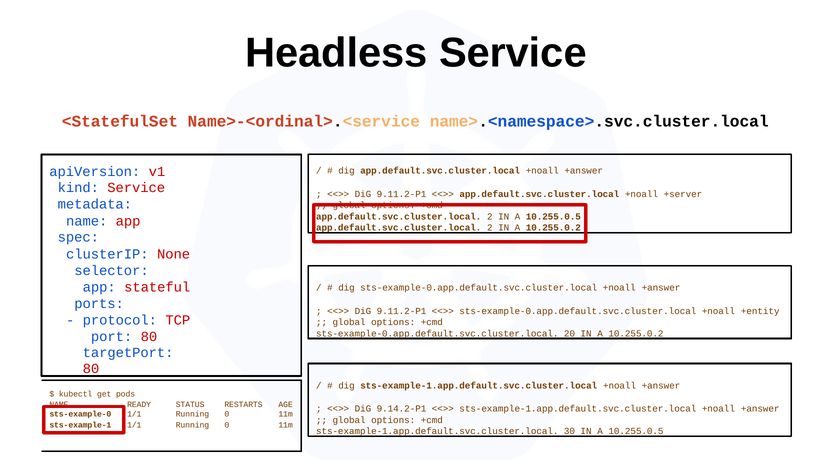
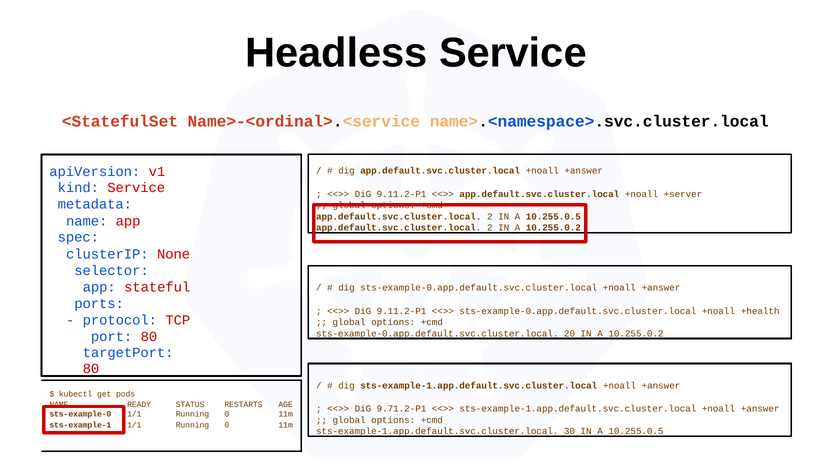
+entity: +entity -> +health (760, 311)
9.14.2-P1: 9.14.2-P1 -> 9.71.2-P1 (401, 408)
